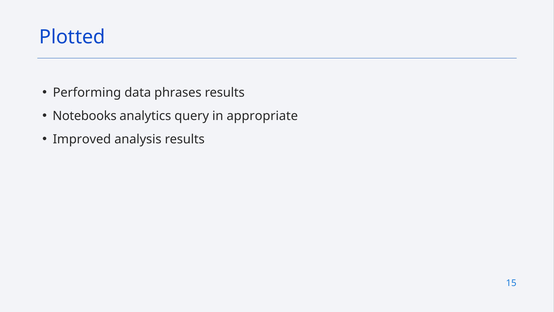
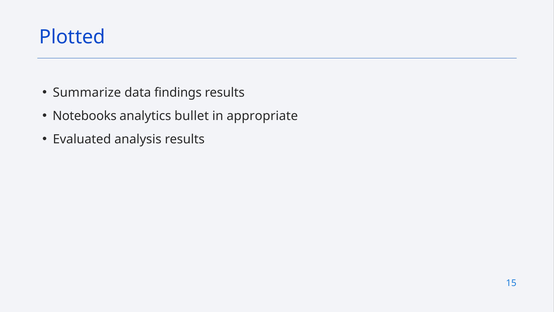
Performing: Performing -> Summarize (87, 93)
phrases: phrases -> findings (178, 93)
query: query -> bullet (192, 116)
Improved: Improved -> Evaluated (82, 139)
